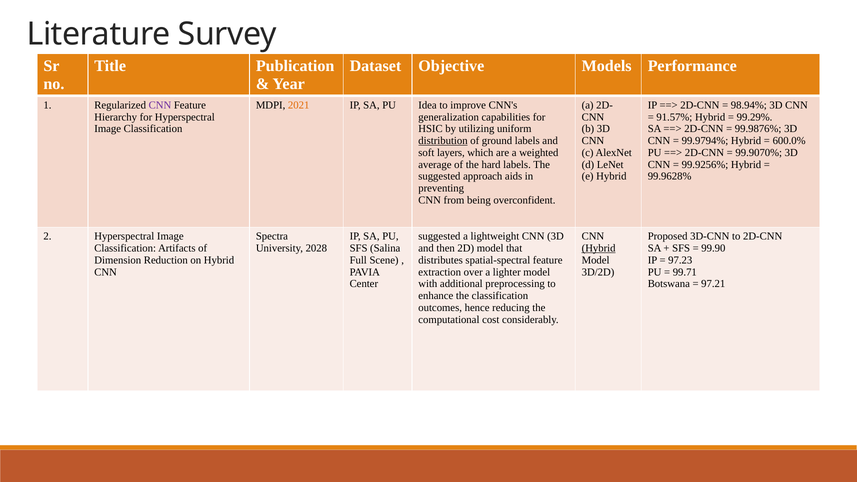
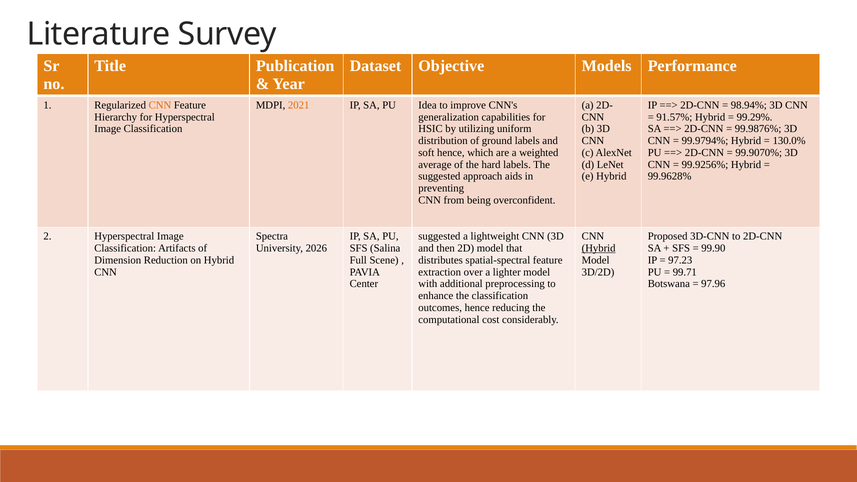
CNN colour: purple -> orange (160, 105)
distribution underline: present -> none (443, 141)
600.0%: 600.0% -> 130.0% (789, 141)
soft layers: layers -> hence (451, 153)
2028: 2028 -> 2026 (316, 248)
97.21: 97.21 -> 97.96 (713, 284)
